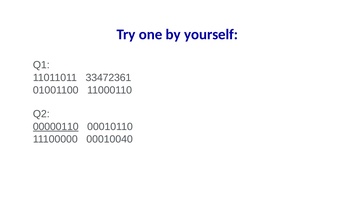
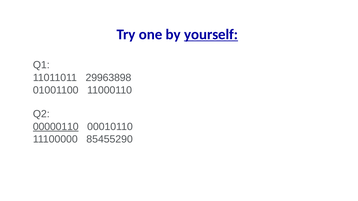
yourself underline: none -> present (211, 35)
33472361: 33472361 -> 29963898 (108, 78)
00010040: 00010040 -> 85455290 (110, 139)
